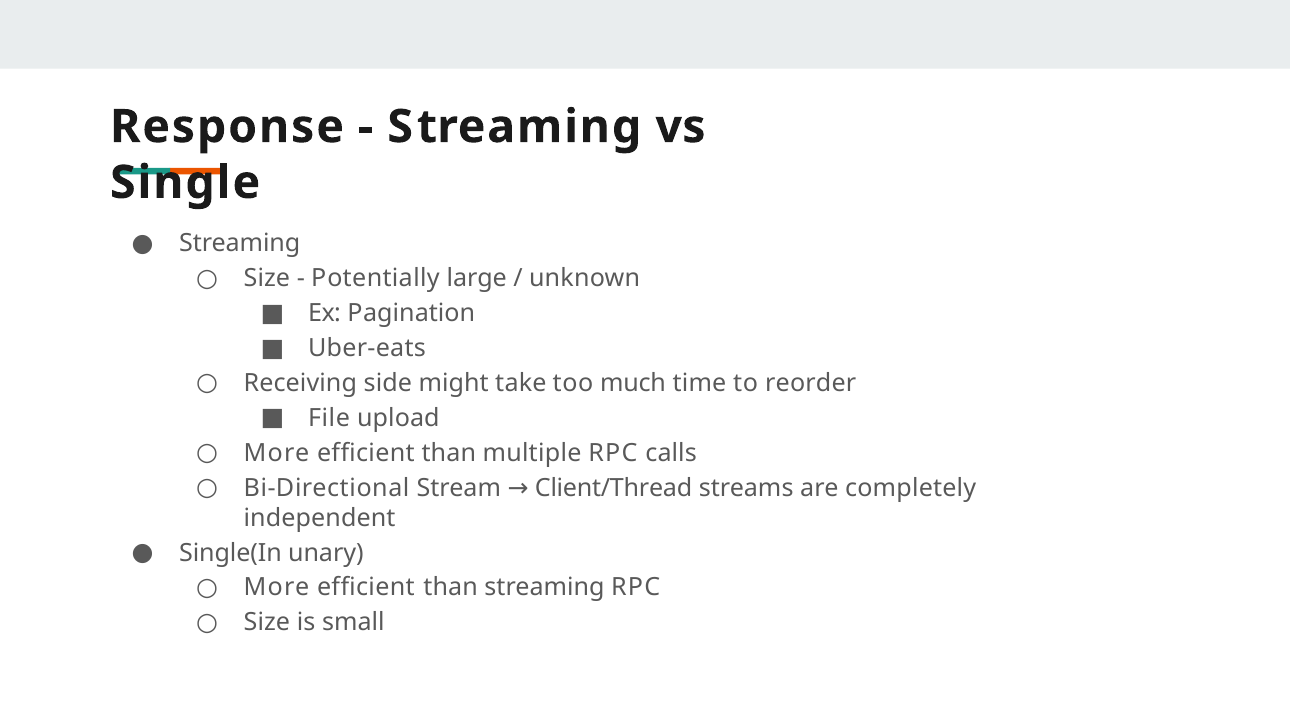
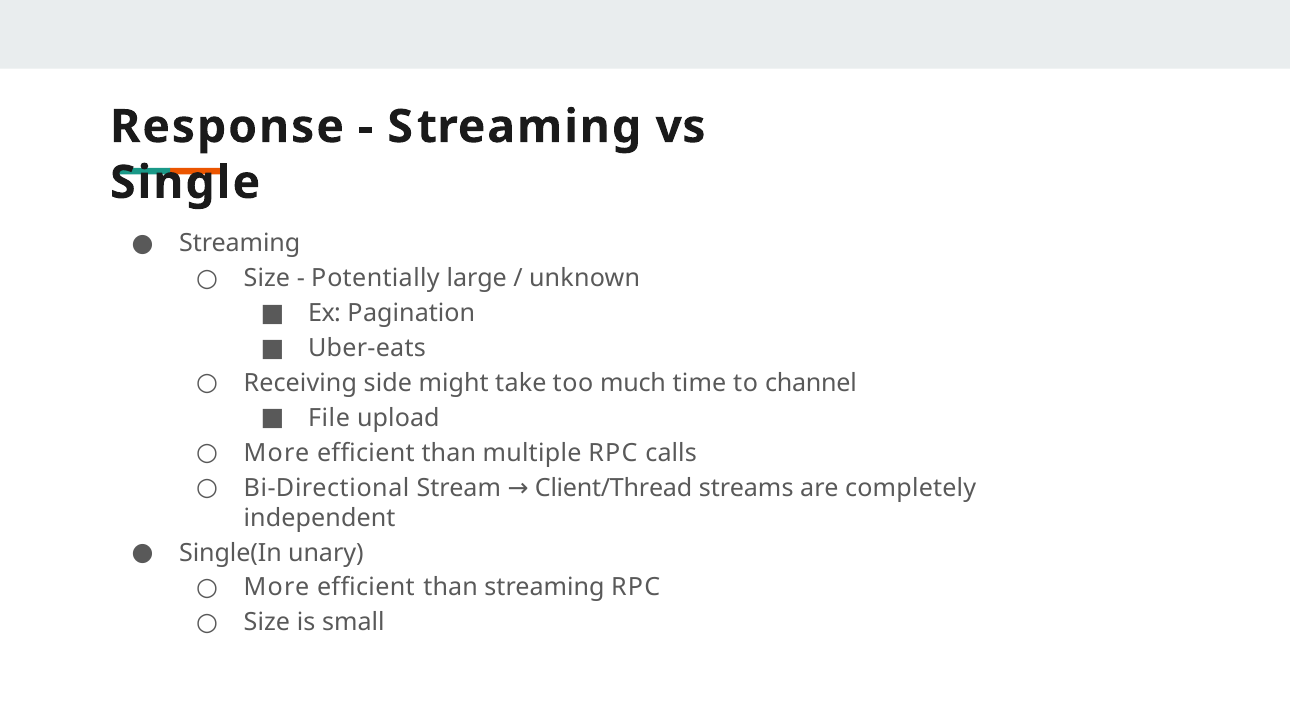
reorder: reorder -> channel (811, 383)
